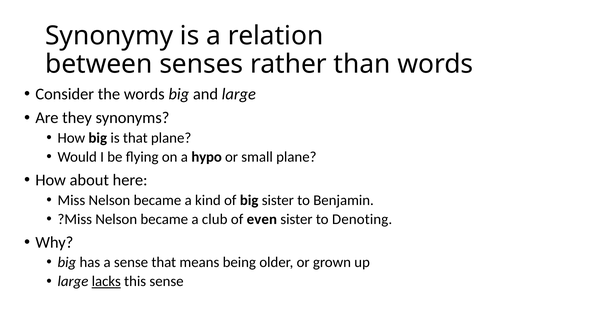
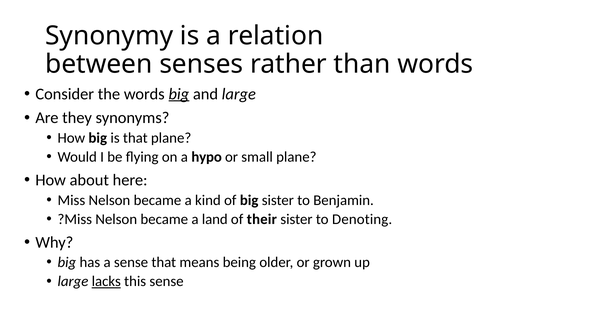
big underline: none -> present (179, 94)
club: club -> land (215, 219)
even: even -> their (262, 219)
